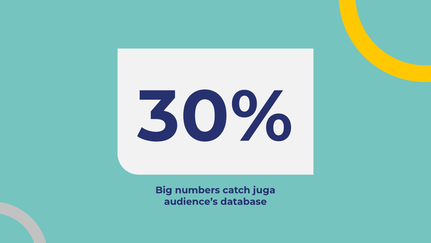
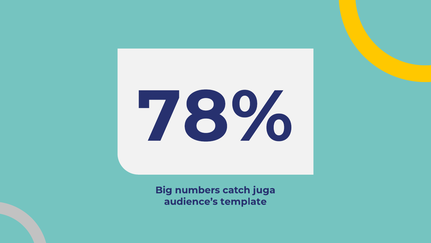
30%: 30% -> 78% (215, 117)
database: database -> template (244, 201)
